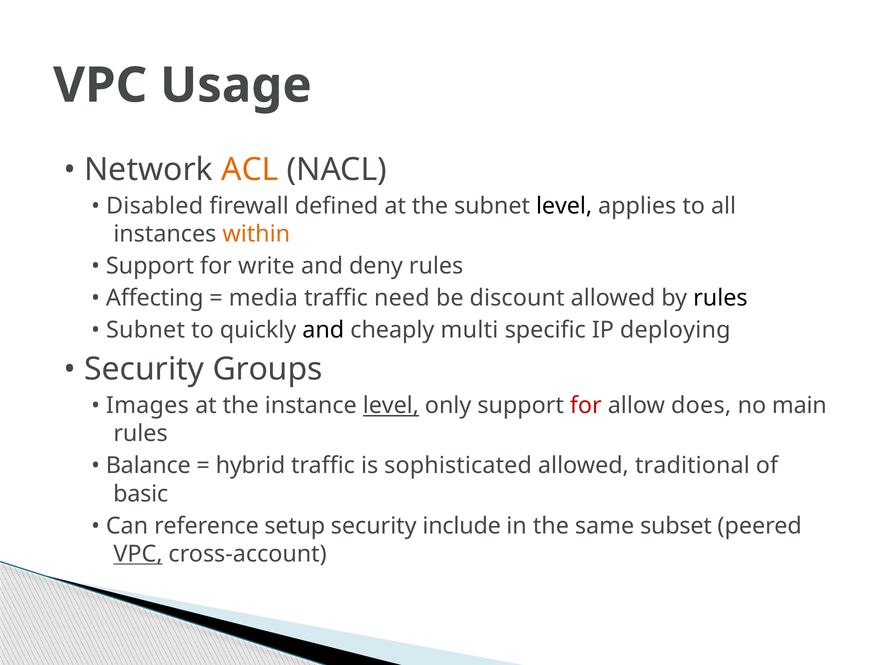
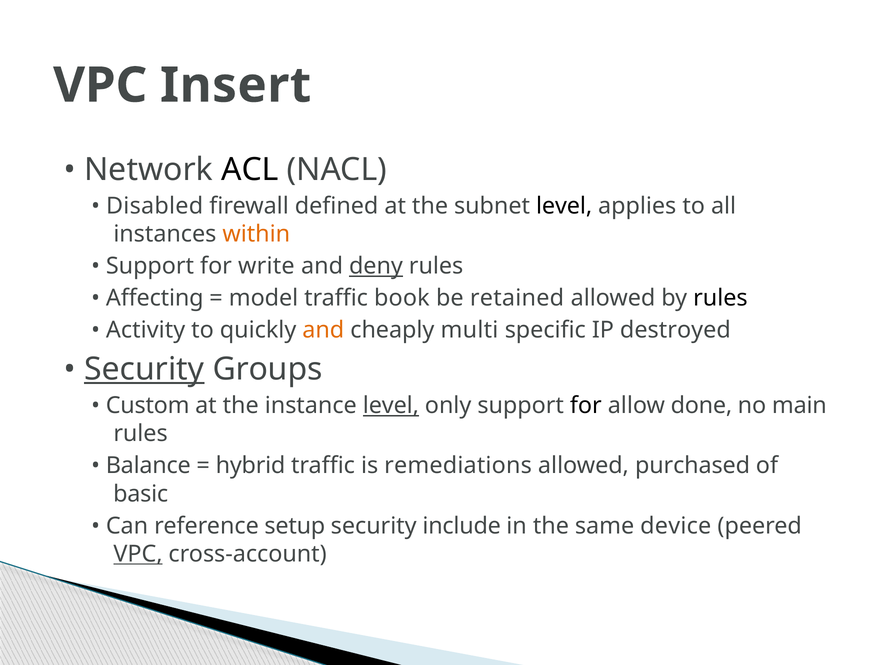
Usage: Usage -> Insert (236, 86)
ACL colour: orange -> black (250, 170)
deny underline: none -> present (376, 266)
media: media -> model (264, 298)
need: need -> book (402, 298)
discount: discount -> retained (517, 298)
Subnet: Subnet -> Activity (146, 330)
and colour: black -> orange (323, 330)
deploying: deploying -> destroyed (675, 330)
Security underline: none -> present (144, 369)
Images: Images -> Custom (148, 406)
for colour: red -> black (586, 406)
does: does -> done (701, 406)
sophisticated: sophisticated -> remediations (458, 466)
traditional: traditional -> purchased (693, 466)
subset: subset -> device (676, 526)
